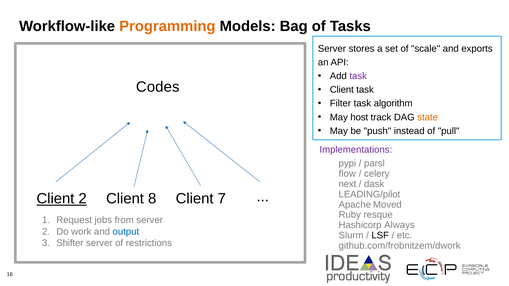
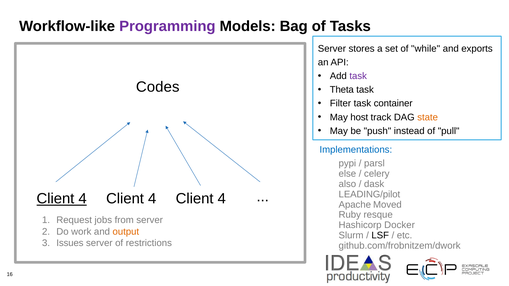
Programming colour: orange -> purple (167, 26)
scale: scale -> while (426, 49)
Client: Client -> Theta (342, 90)
algorithm: algorithm -> container (393, 104)
Implementations colour: purple -> blue (356, 150)
flow: flow -> else (347, 174)
next: next -> also (347, 184)
2: 2 -> 4 (83, 199)
8: 8 -> 4 (152, 199)
7: 7 -> 4 (222, 199)
Always: Always -> Docker (400, 225)
output colour: blue -> orange (126, 232)
Shifter: Shifter -> Issues (70, 243)
